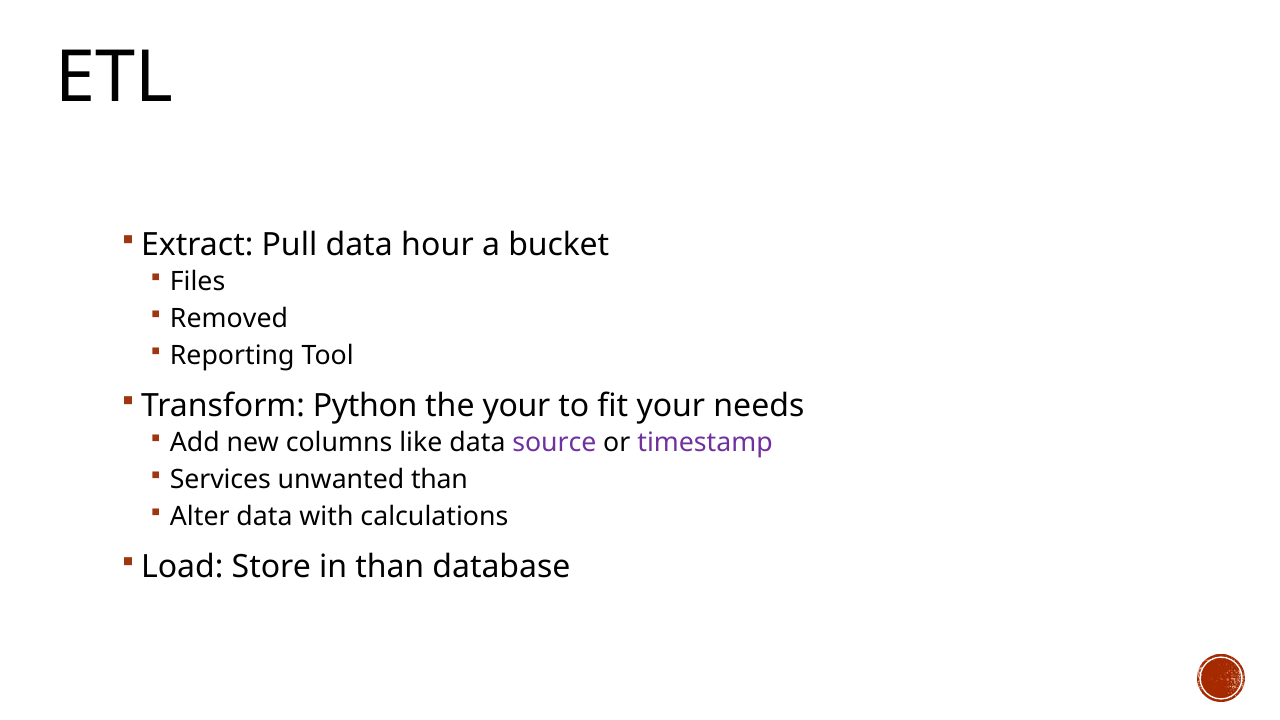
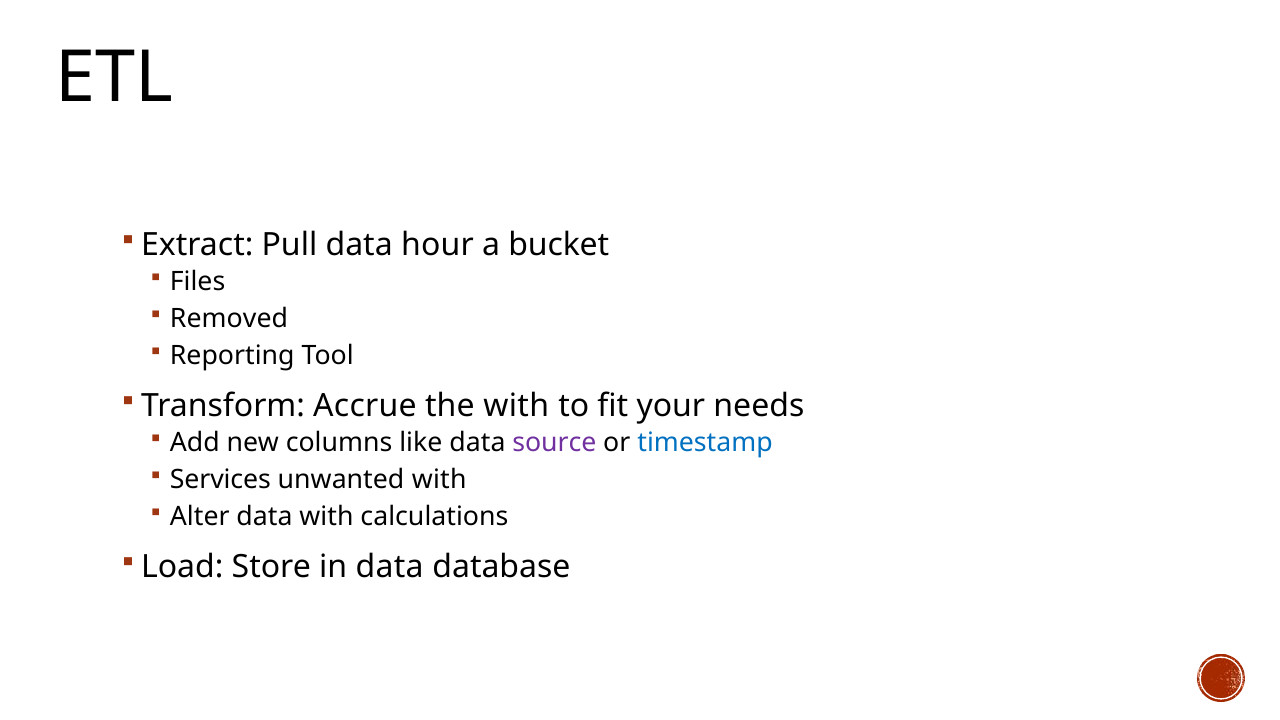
Python: Python -> Accrue (365, 406)
the your: your -> with (516, 406)
timestamp colour: purple -> blue (705, 443)
unwanted than: than -> with (439, 480)
in than: than -> data (390, 567)
